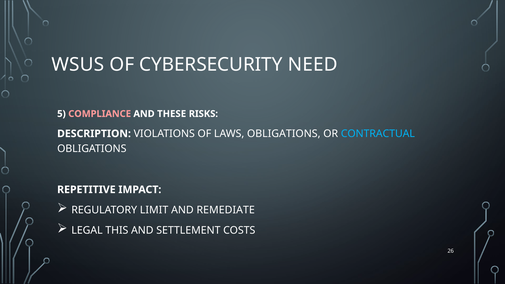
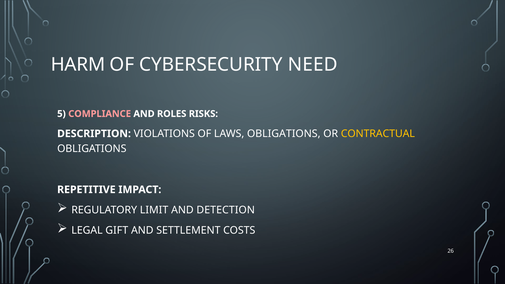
WSUS: WSUS -> HARM (78, 65)
THESE: THESE -> ROLES (172, 114)
CONTRACTUAL colour: light blue -> yellow (378, 134)
REMEDIATE: REMEDIATE -> DETECTION (226, 210)
THIS: THIS -> GIFT (117, 230)
